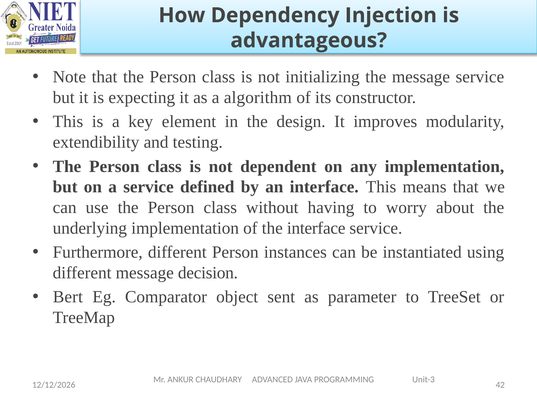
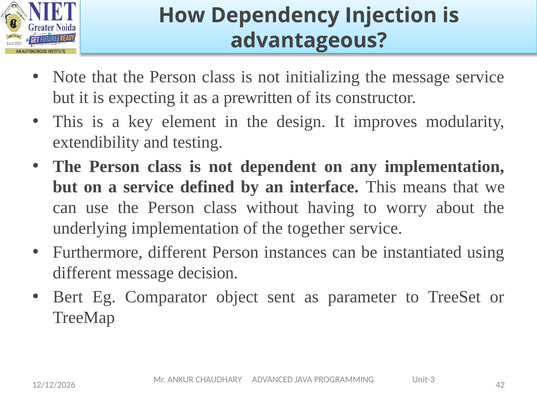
algorithm: algorithm -> prewritten (258, 97)
the interface: interface -> together (316, 228)
